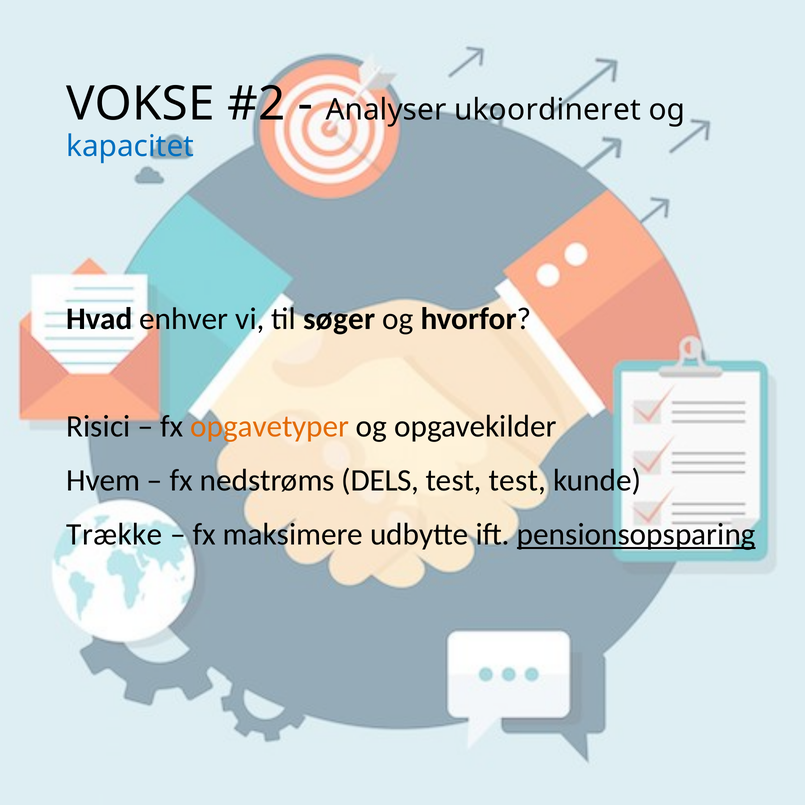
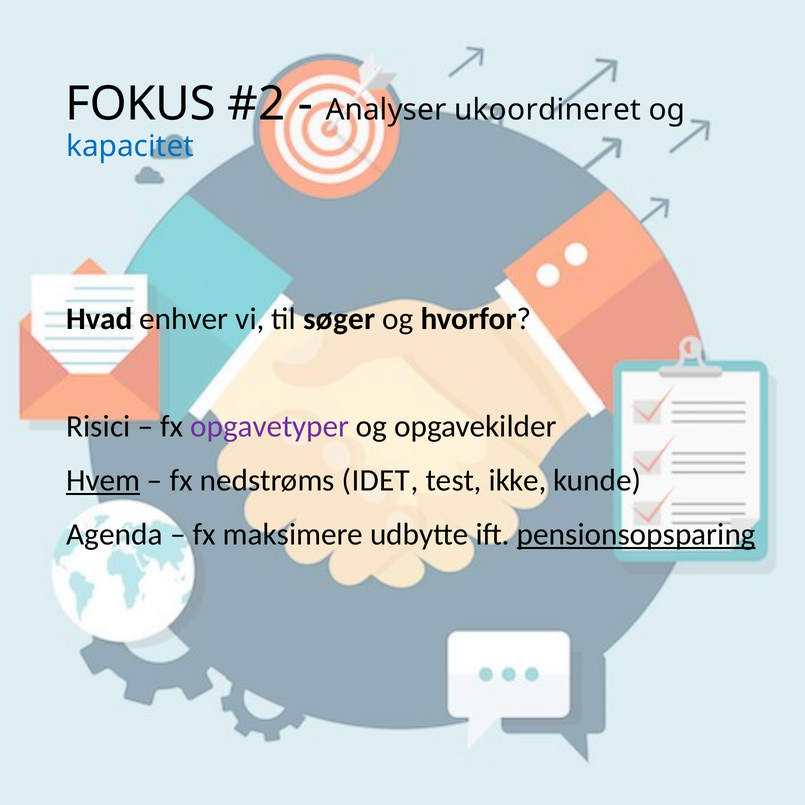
VOKSE: VOKSE -> FOKUS (141, 104)
opgavetyper colour: orange -> purple (270, 427)
Hvem underline: none -> present (103, 481)
DELS: DELS -> IDET (380, 481)
test test: test -> ikke (518, 481)
Trække: Trække -> Agenda (114, 535)
